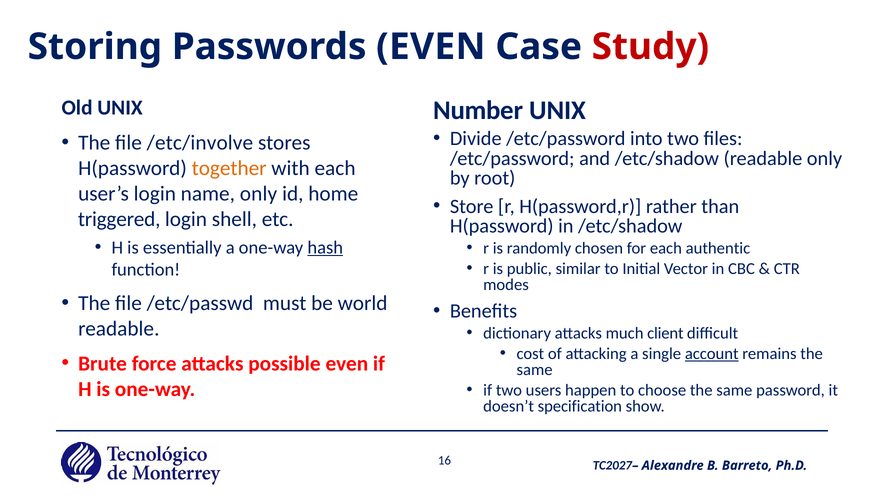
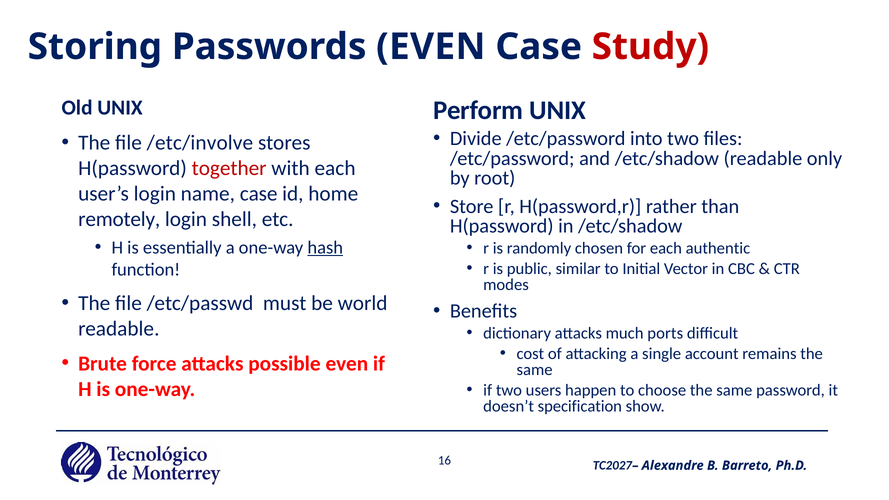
Number: Number -> Perform (478, 110)
together colour: orange -> red (229, 168)
name only: only -> case (259, 194)
triggered: triggered -> remotely (119, 219)
client: client -> ports (665, 333)
account underline: present -> none (712, 354)
